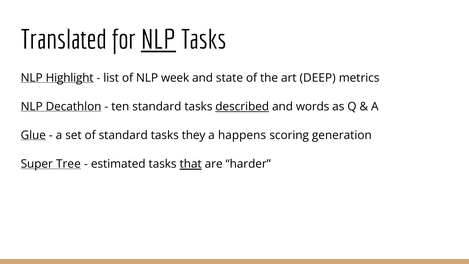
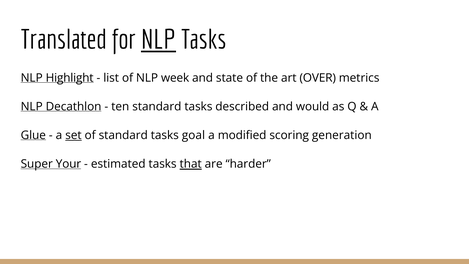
DEEP: DEEP -> OVER (318, 78)
described underline: present -> none (242, 107)
words: words -> would (313, 107)
set underline: none -> present (73, 135)
they: they -> goal (193, 135)
happens: happens -> modified (242, 135)
Tree: Tree -> Your (68, 164)
